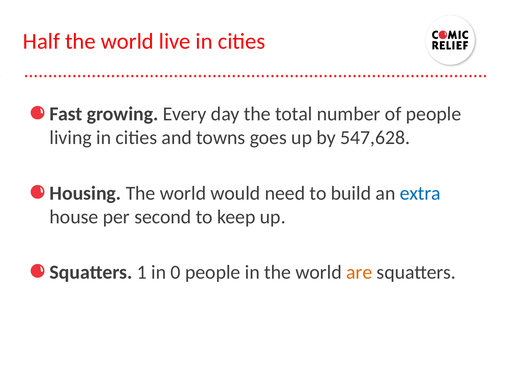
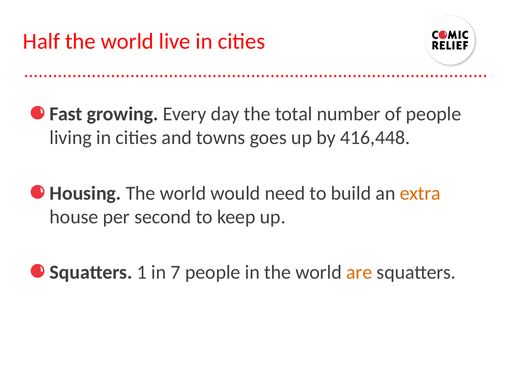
547,628: 547,628 -> 416,448 (375, 138)
extra colour: blue -> orange (420, 193)
0: 0 -> 7 (176, 272)
